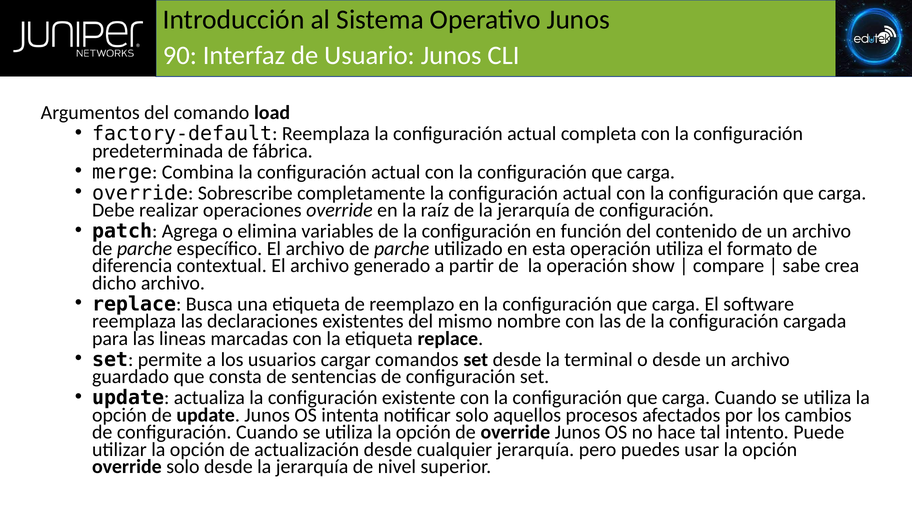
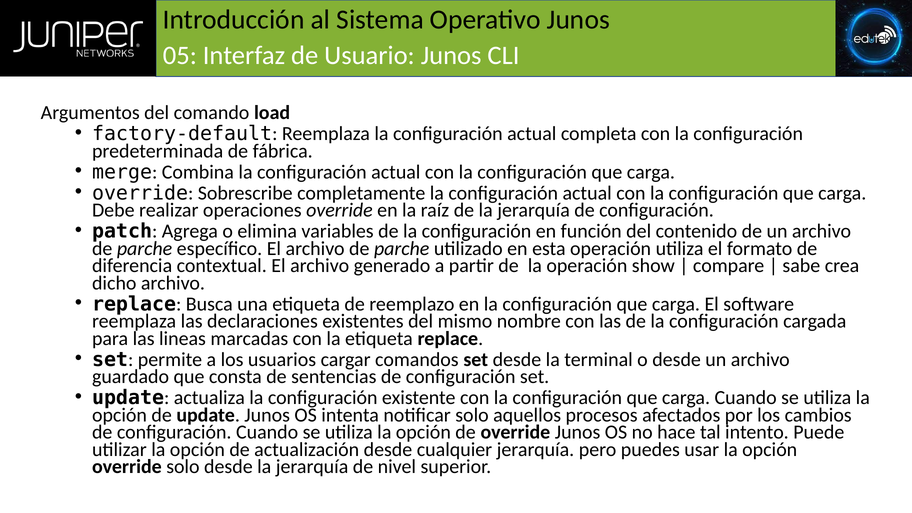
90: 90 -> 05 (180, 56)
